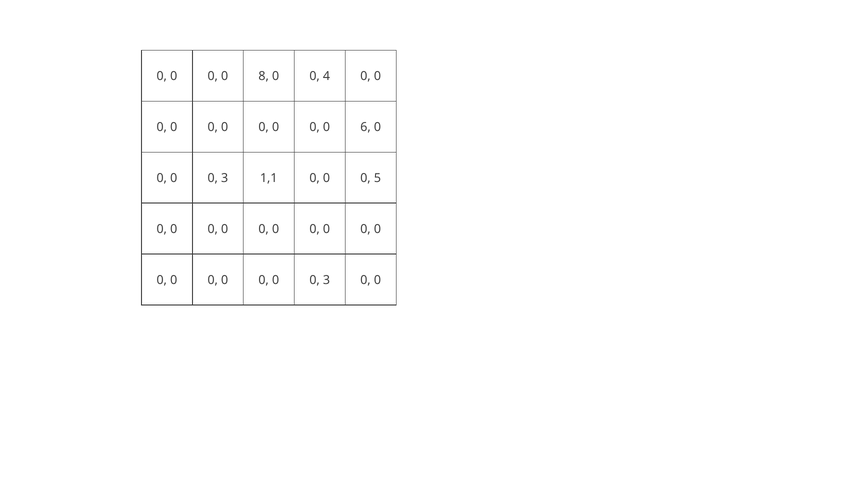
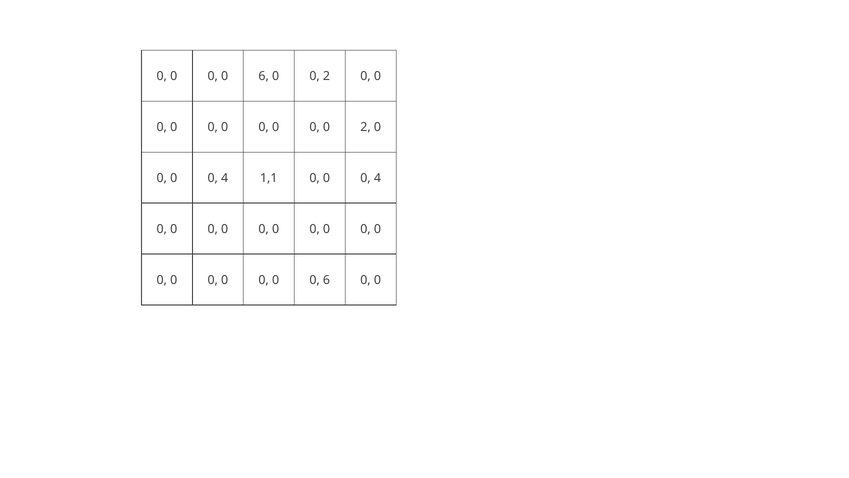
8: 8 -> 6 (264, 76)
4: 4 -> 2 (327, 76)
0 0 0 6: 6 -> 2 (366, 127)
3: 3 -> 4 (225, 178)
5: 5 -> 4 (377, 178)
3: 3 -> 6 (327, 280)
